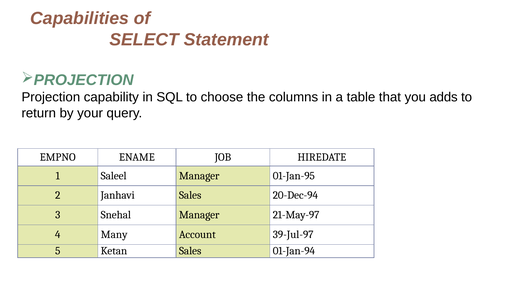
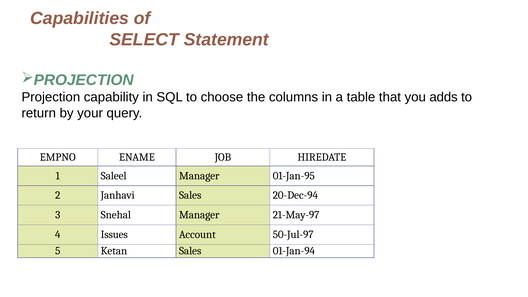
Many: Many -> Issues (114, 235)
39-Jul-97: 39-Jul-97 -> 50-Jul-97 (293, 235)
